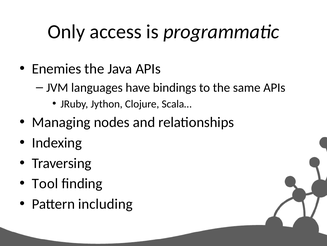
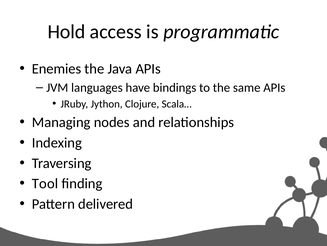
Only: Only -> Hold (66, 32)
including: including -> delivered (106, 203)
